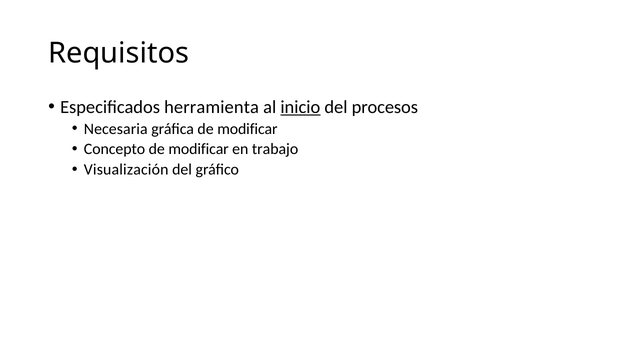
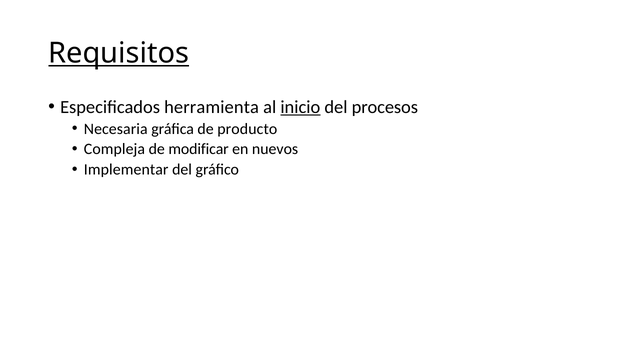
Requisitos underline: none -> present (119, 53)
gráfica de modificar: modificar -> producto (247, 129)
Concepto: Concepto -> Compleja (114, 149)
trabajo: trabajo -> nuevos (275, 149)
Visualización: Visualización -> Implementar (126, 170)
